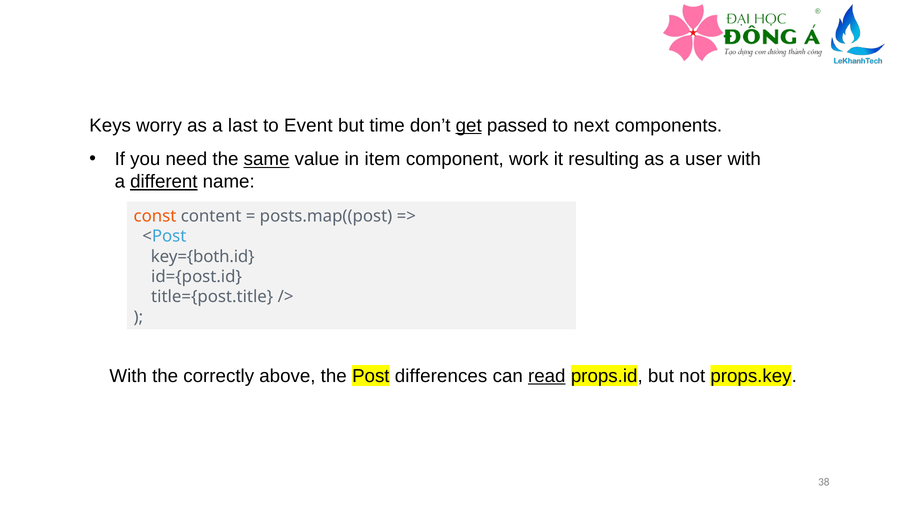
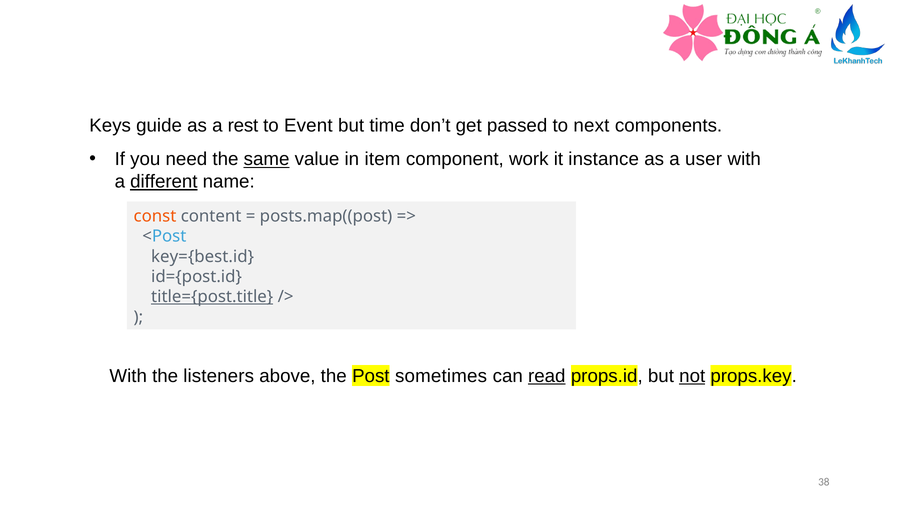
worry: worry -> guide (159, 126)
last: last -> rest (243, 126)
get underline: present -> none (469, 126)
resulting: resulting -> instance (604, 159)
key={both.id: key={both.id -> key={best.id (203, 257)
title={post.title underline: none -> present (212, 297)
correctly: correctly -> listeners (219, 376)
differences: differences -> sometimes (441, 376)
not underline: none -> present (692, 376)
